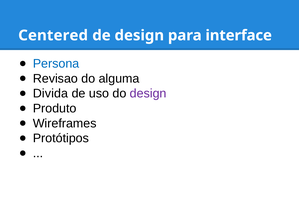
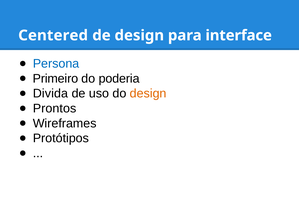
Revisao: Revisao -> Primeiro (55, 79)
alguma: alguma -> poderia (119, 79)
design colour: purple -> orange (148, 94)
Produto: Produto -> Prontos (55, 109)
